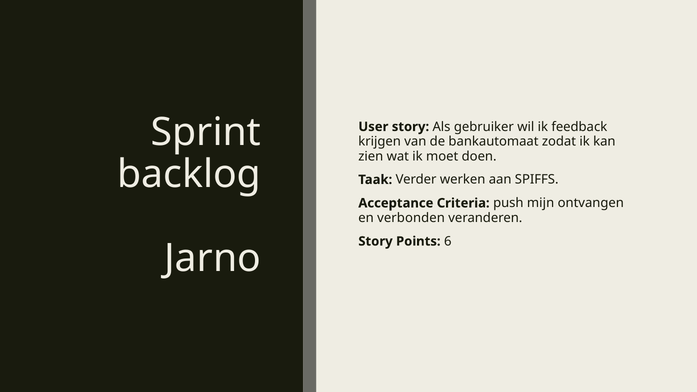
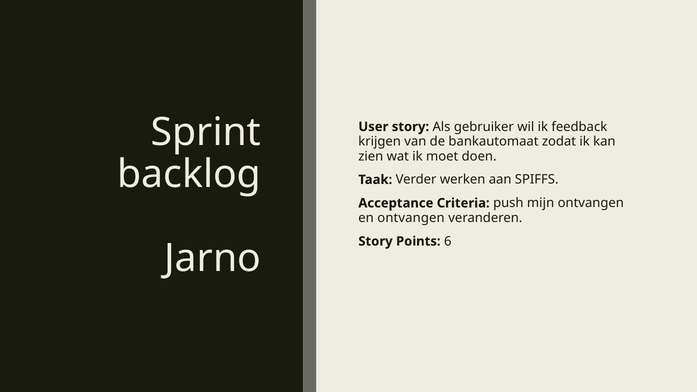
en verbonden: verbonden -> ontvangen (411, 218)
